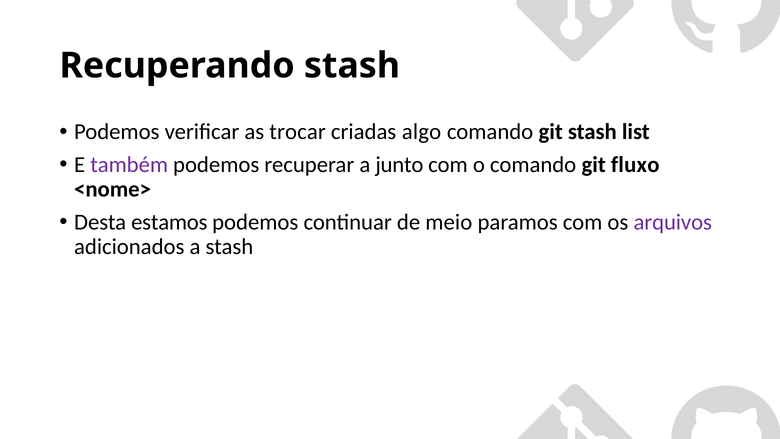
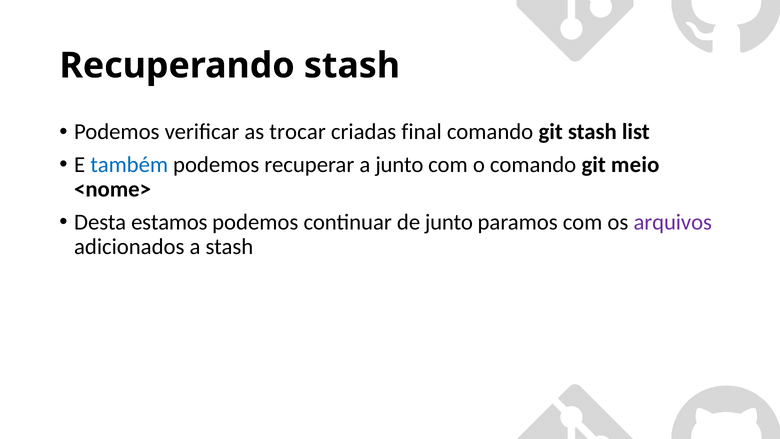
algo: algo -> final (422, 132)
também colour: purple -> blue (129, 165)
fluxo: fluxo -> meio (635, 165)
de meio: meio -> junto (449, 222)
